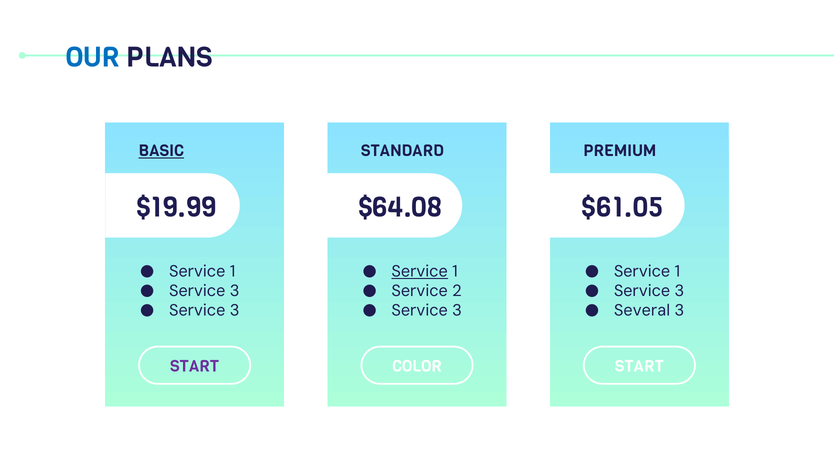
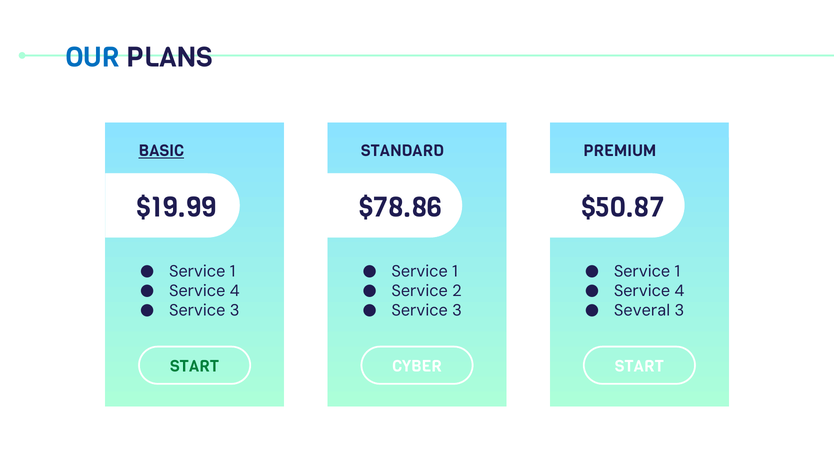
$64.08: $64.08 -> $78.86 (401, 208)
$61.05: $61.05 -> $50.87 (623, 208)
Service underline: present -> none (420, 272)
3: 3 -> 4 (235, 291)
3: 3 -> 4 (679, 291)
START colour: purple -> green (195, 366)
COLOR: COLOR -> CYBER (417, 366)
